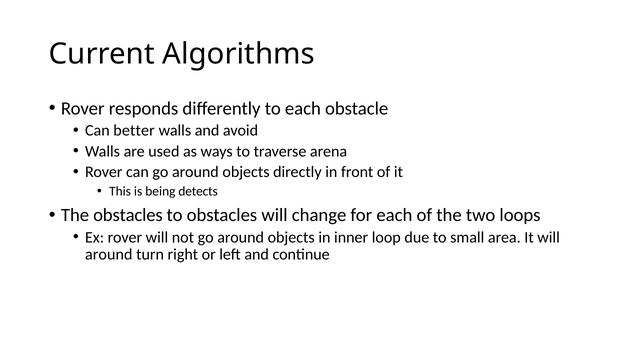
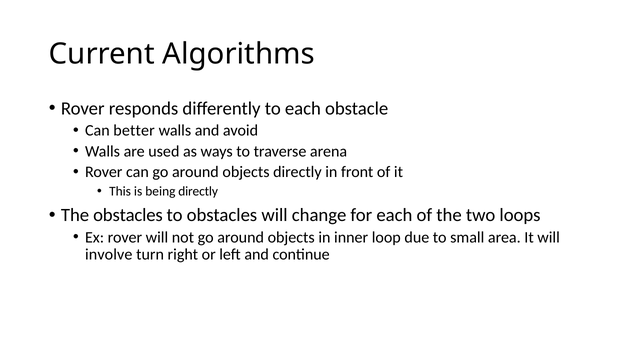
being detects: detects -> directly (198, 191)
around: around -> involve (109, 255)
